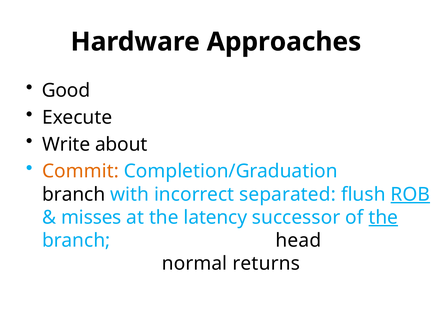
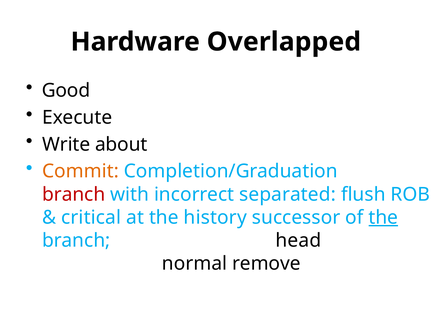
Approaches: Approaches -> Overlapped (284, 42)
branch colour: black -> red (74, 194)
ROB underline: present -> none (410, 194)
misses: misses -> critical (91, 217)
latency: latency -> history (215, 217)
returns: returns -> remove (266, 263)
